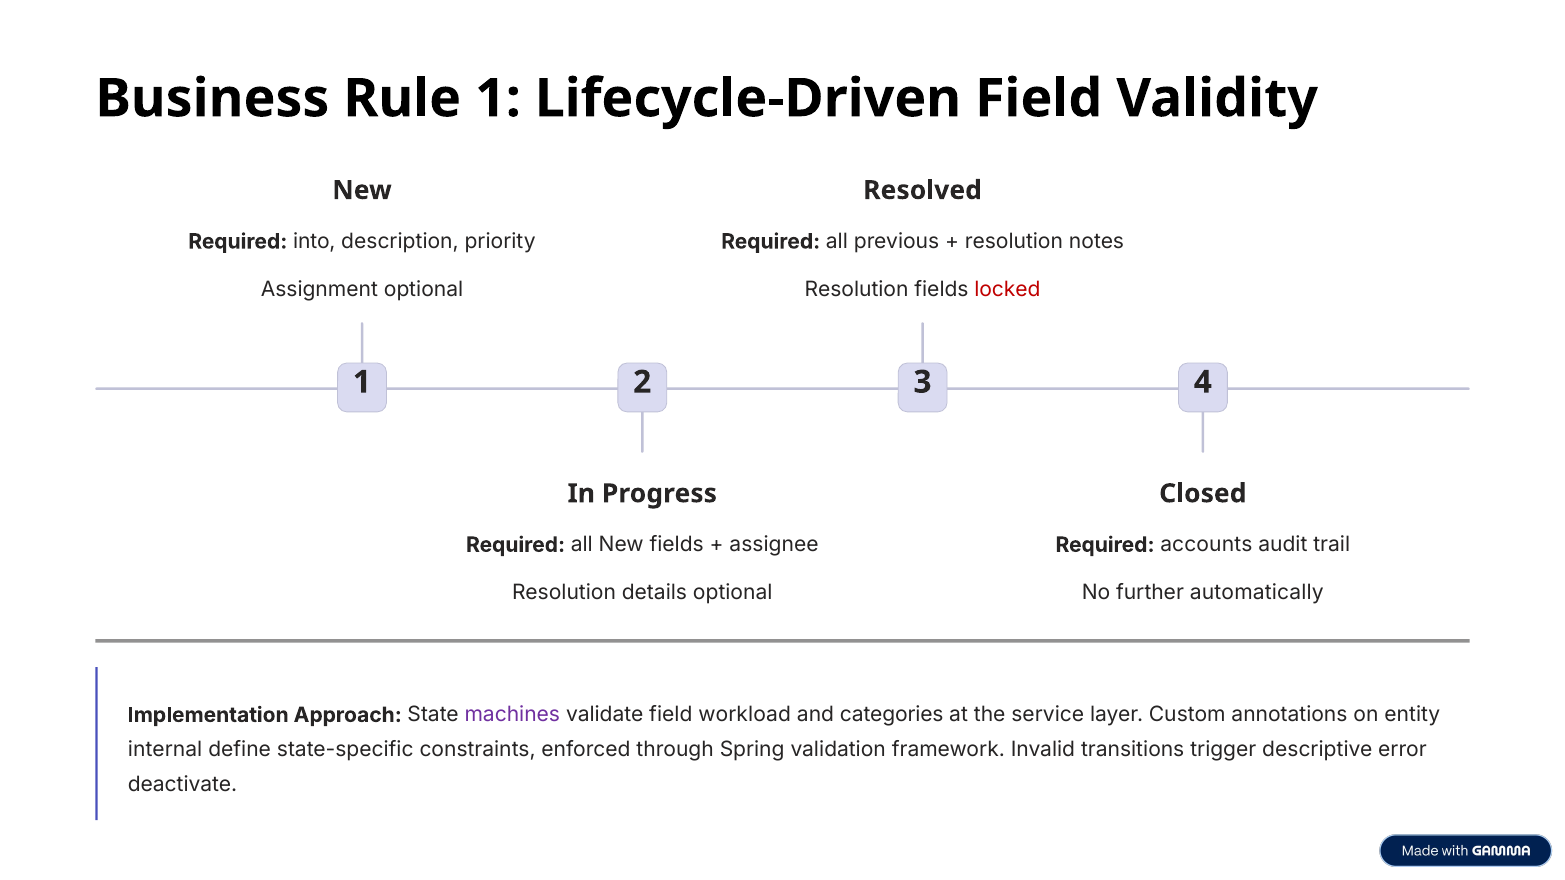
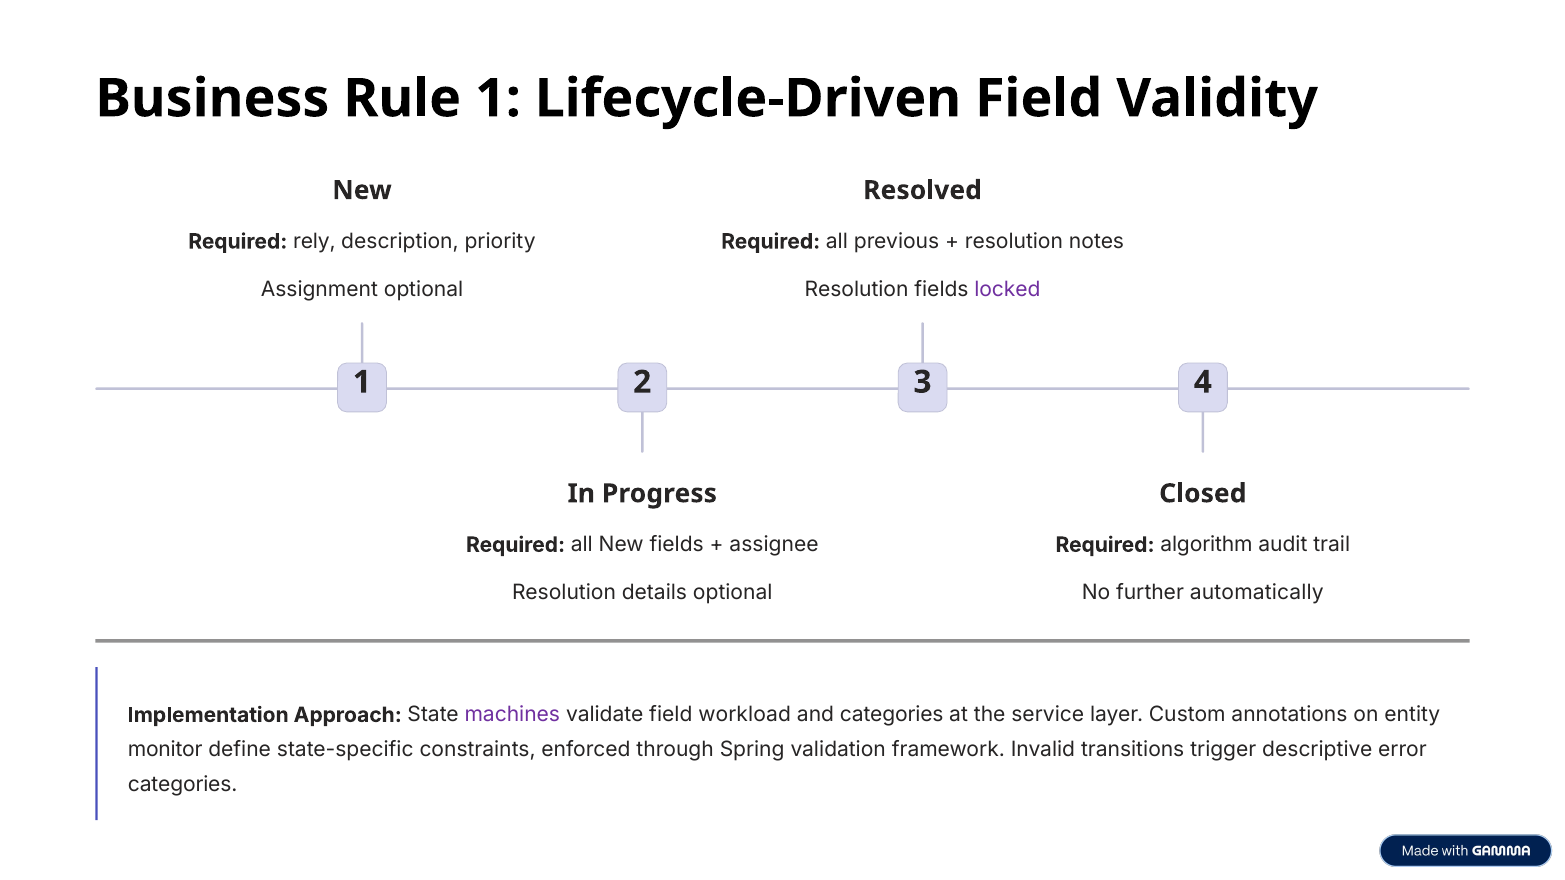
into: into -> rely (314, 242)
locked colour: red -> purple (1007, 289)
accounts: accounts -> algorithm (1206, 545)
internal: internal -> monitor (165, 750)
deactivate: deactivate -> categories (183, 785)
